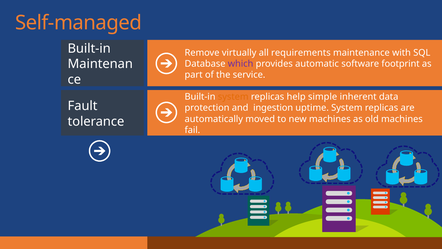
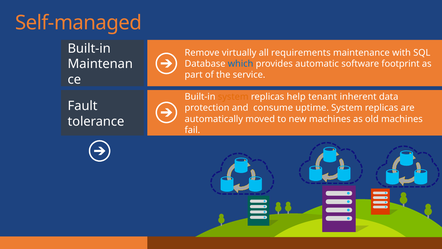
which colour: purple -> blue (241, 64)
simple: simple -> tenant (323, 97)
ingestion: ingestion -> consume (273, 108)
